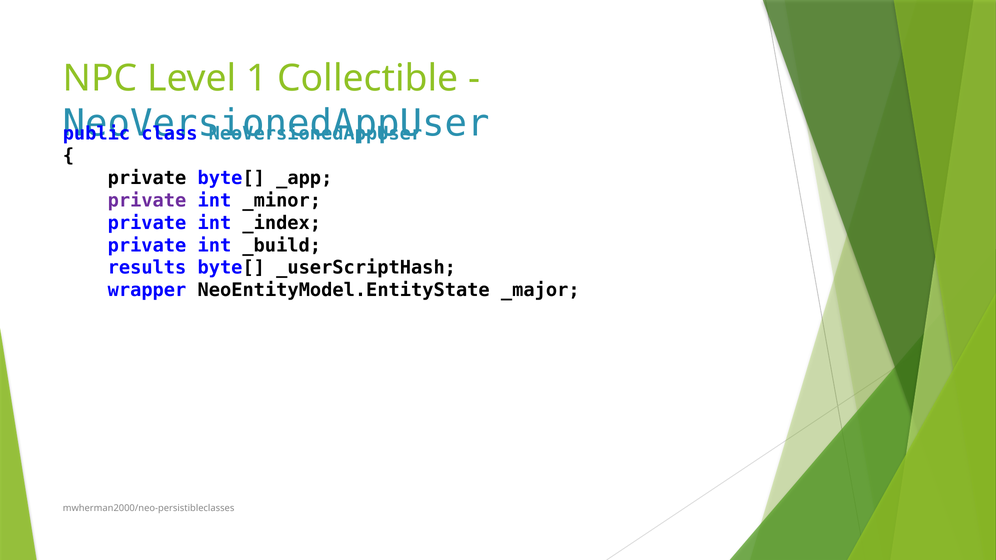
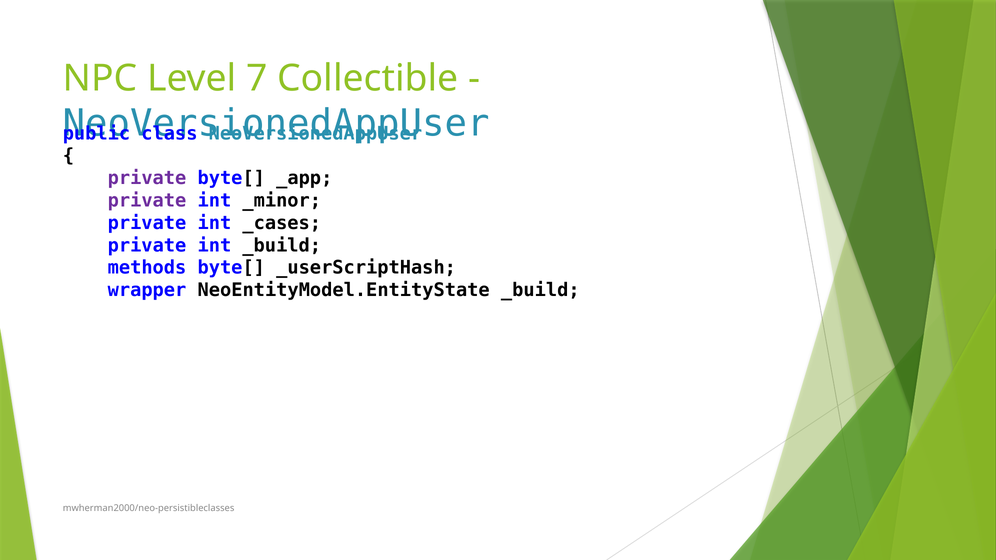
1: 1 -> 7 (257, 79)
private colour: black -> purple (147, 178)
_index: _index -> _cases (282, 223)
results: results -> methods (147, 268)
NeoEntityModel.EntityState _major: _major -> _build (540, 290)
